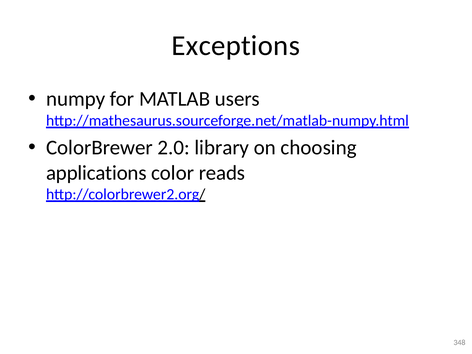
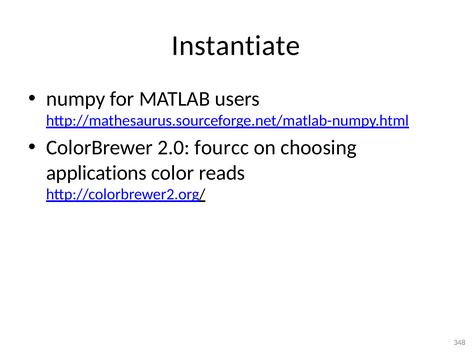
Exceptions: Exceptions -> Instantiate (236, 46)
library: library -> fourcc (222, 148)
